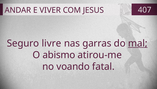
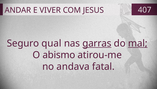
livre: livre -> qual (51, 43)
garras underline: none -> present (97, 43)
voando: voando -> andava (73, 66)
